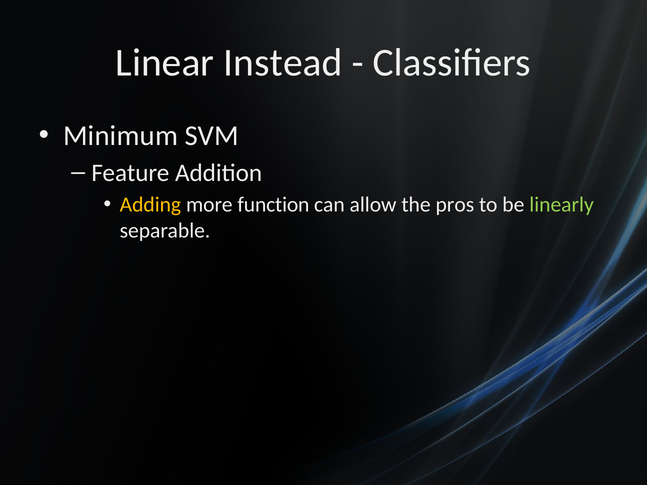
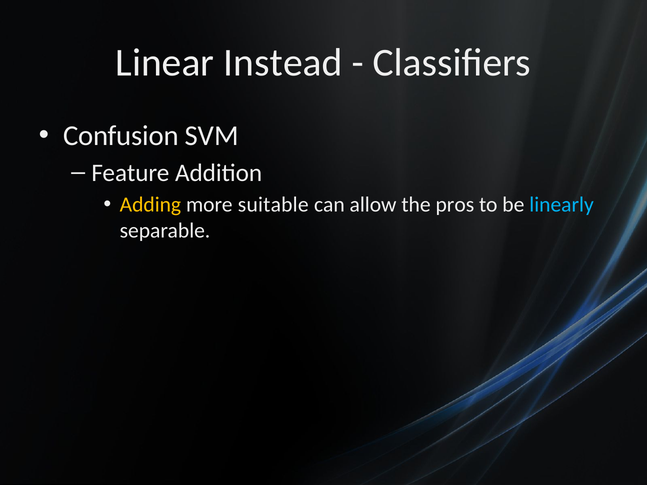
Minimum: Minimum -> Confusion (121, 136)
function: function -> suitable (273, 205)
linearly colour: light green -> light blue (562, 205)
